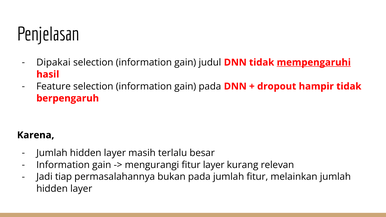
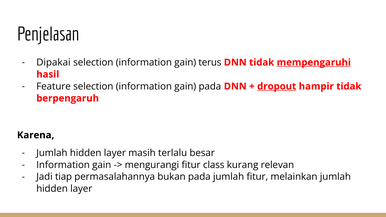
judul: judul -> terus (210, 62)
dropout underline: none -> present (277, 86)
fitur layer: layer -> class (214, 165)
